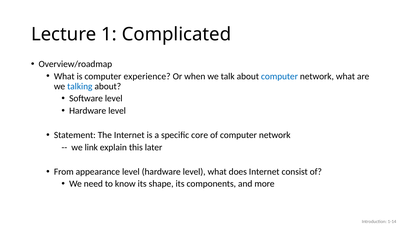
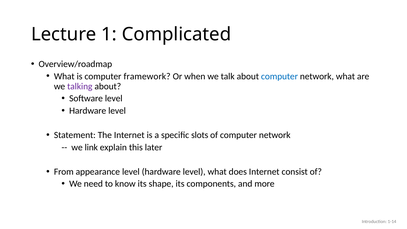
experience: experience -> framework (147, 76)
talking colour: blue -> purple (80, 86)
core: core -> slots (200, 135)
